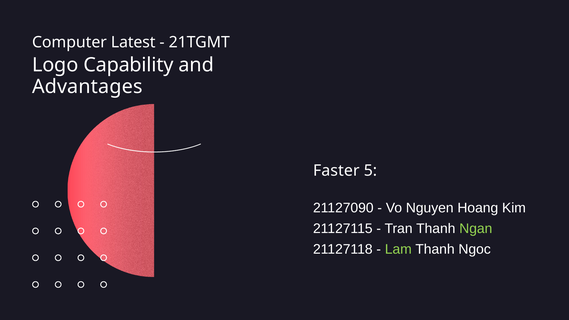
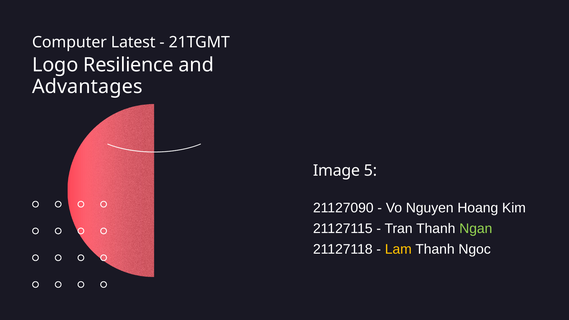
Capability: Capability -> Resilience (128, 65)
Faster: Faster -> Image (336, 171)
Lam colour: light green -> yellow (398, 249)
